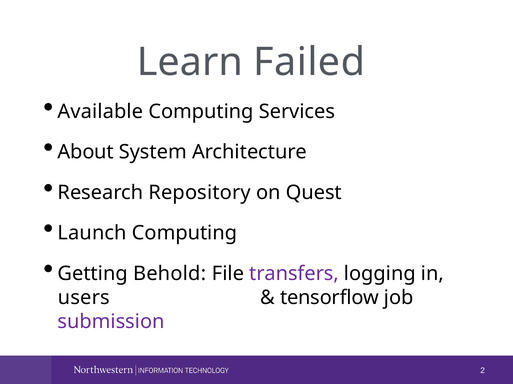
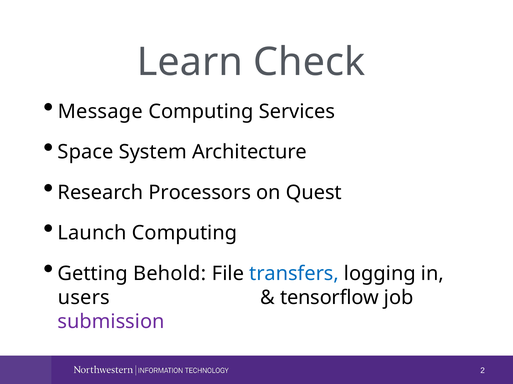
Failed: Failed -> Check (309, 62)
Available: Available -> Message (100, 112)
About: About -> Space (86, 152)
Repository: Repository -> Processors (200, 193)
transfers colour: purple -> blue (294, 274)
